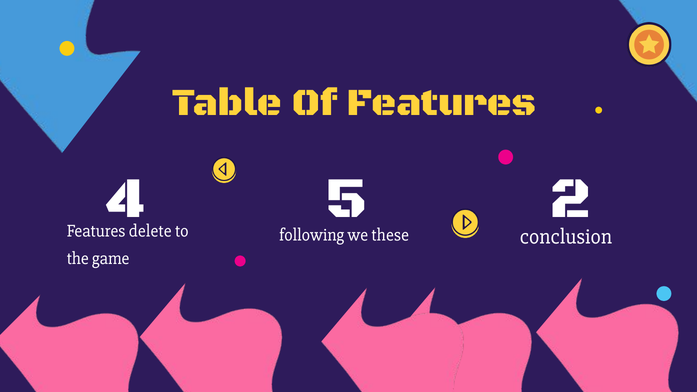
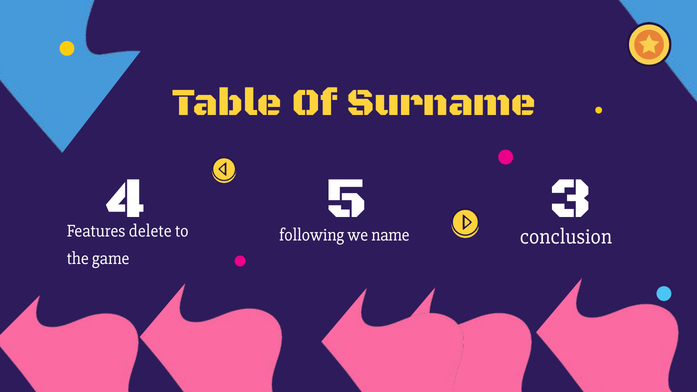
Of Features: Features -> Surname (441, 102)
2: 2 -> 3 (571, 198)
these: these -> name (390, 235)
